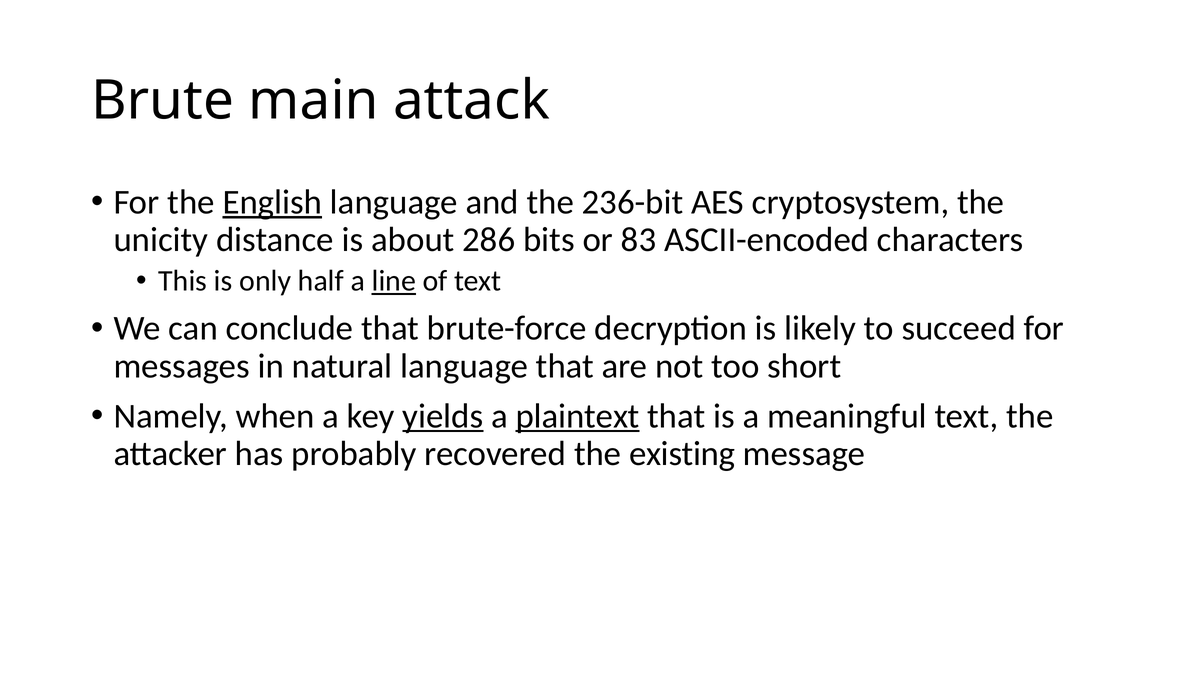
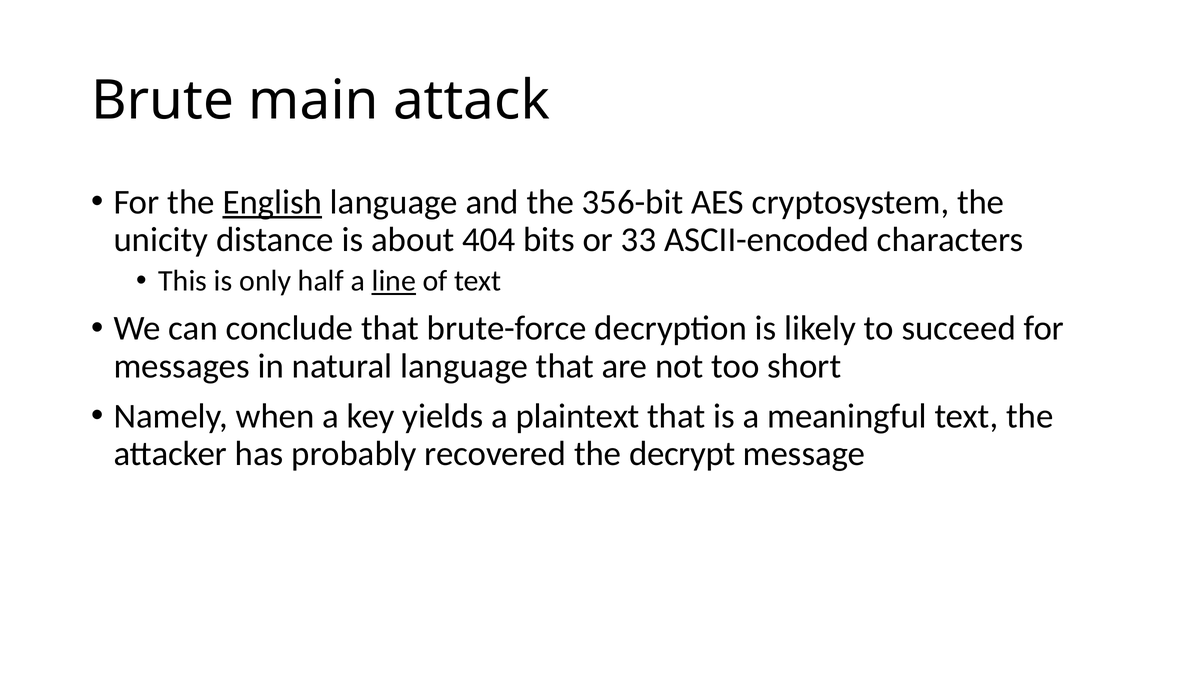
236-bit: 236-bit -> 356-bit (632, 202)
286: 286 -> 404 (489, 240)
83: 83 -> 33 (639, 240)
yields underline: present -> none (443, 416)
plaintext underline: present -> none (578, 416)
existing: existing -> decrypt (682, 454)
